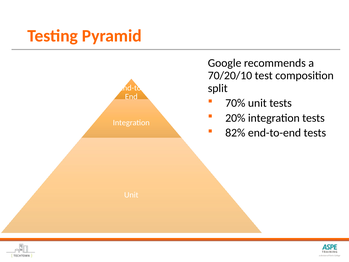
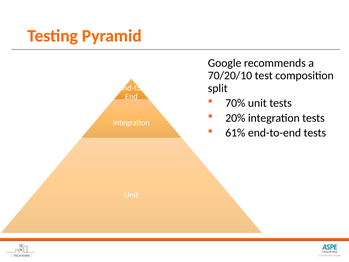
82%: 82% -> 61% (235, 133)
